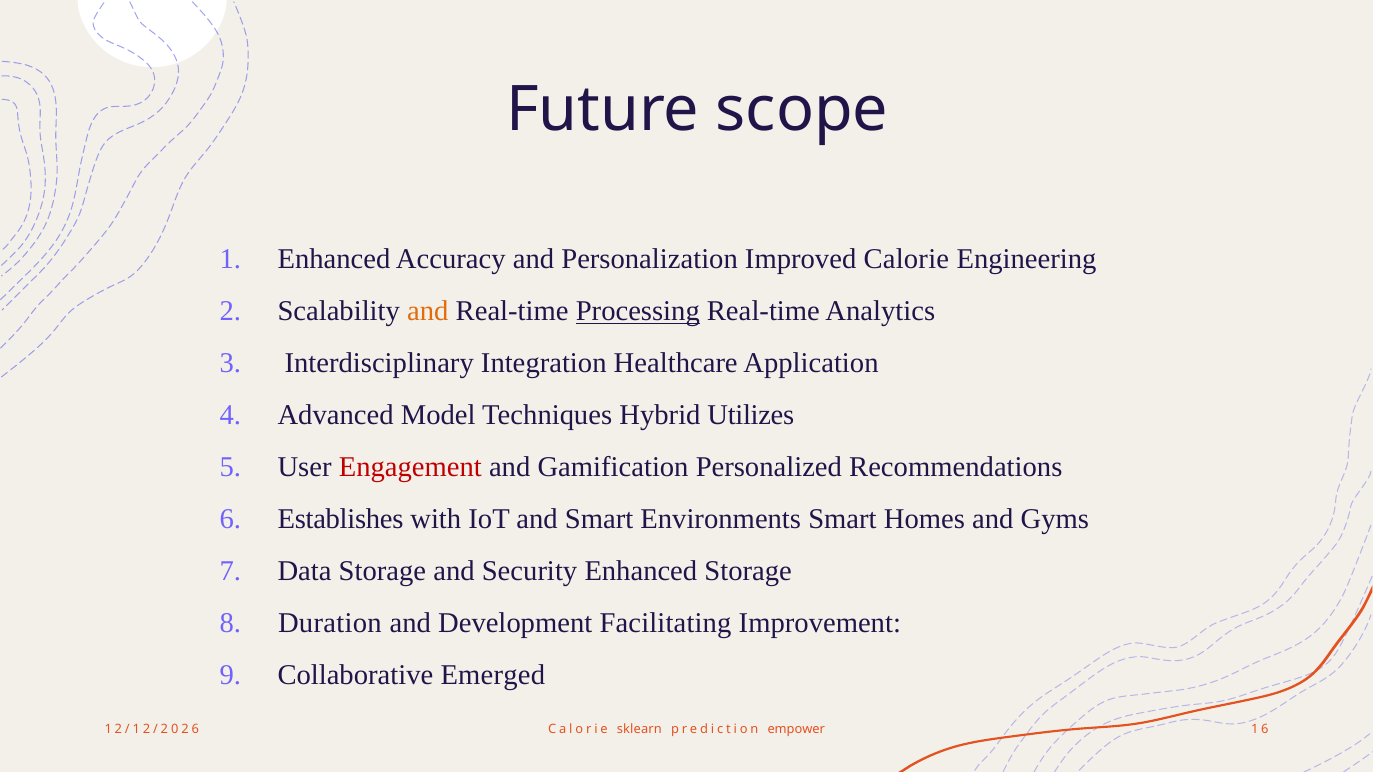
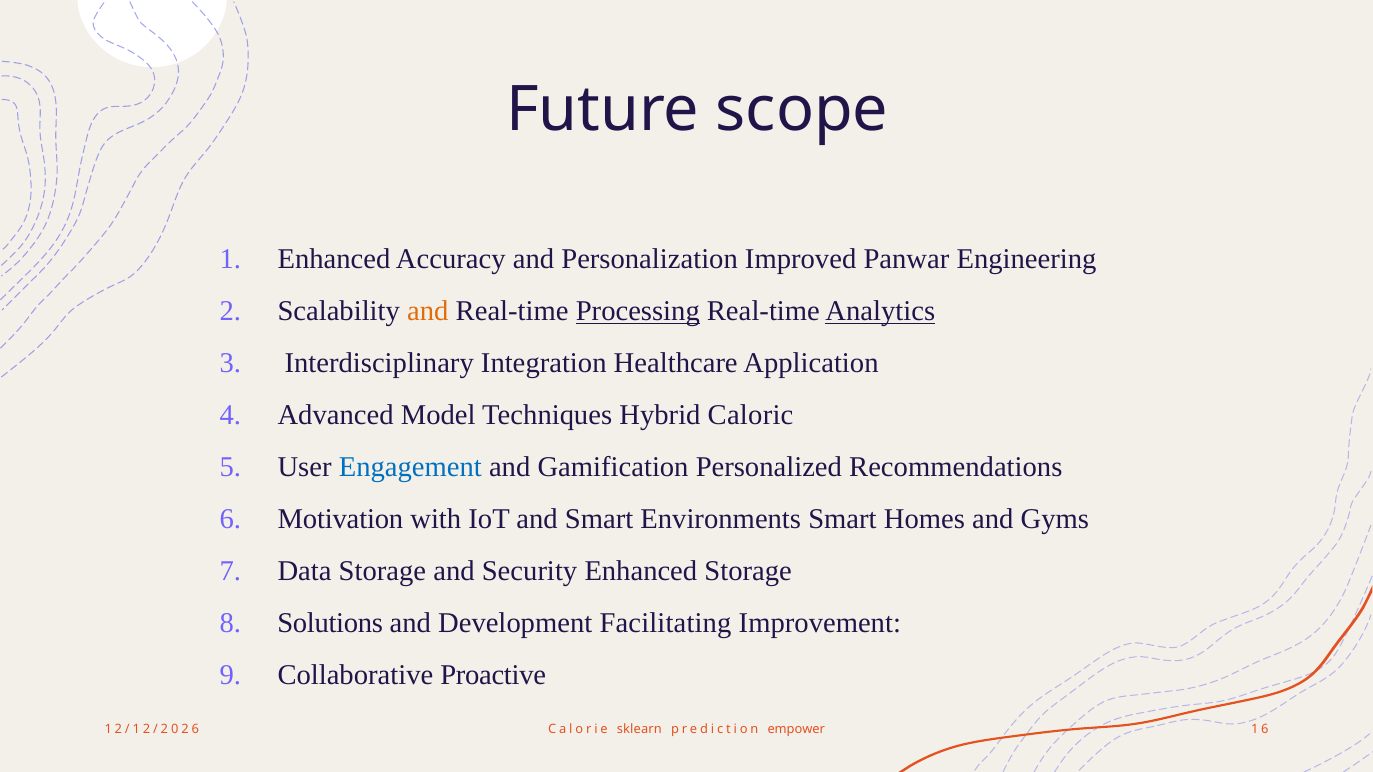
Improved Calorie: Calorie -> Panwar (906, 259)
Analytics underline: none -> present (880, 311)
Utilizes: Utilizes -> Caloric (751, 415)
Engagement colour: red -> blue (410, 467)
Establishes: Establishes -> Motivation (340, 519)
Duration: Duration -> Solutions (330, 624)
Emerged: Emerged -> Proactive (493, 676)
